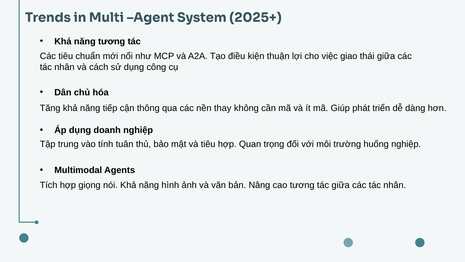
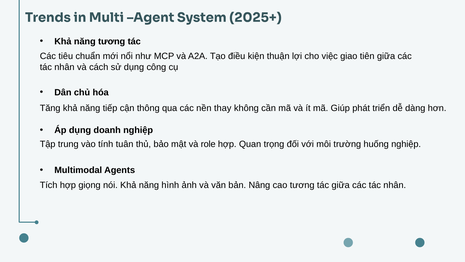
thái: thái -> tiên (367, 56)
và tiêu: tiêu -> role (208, 144)
